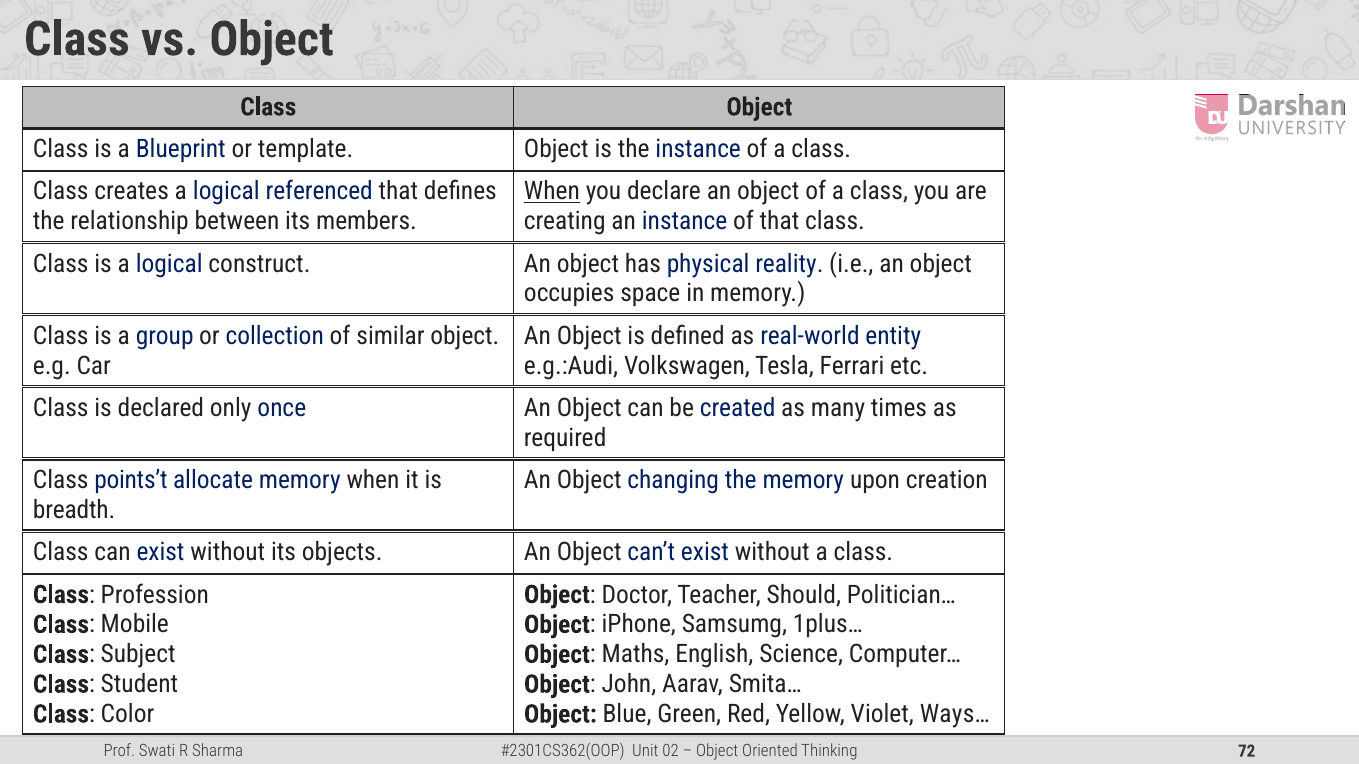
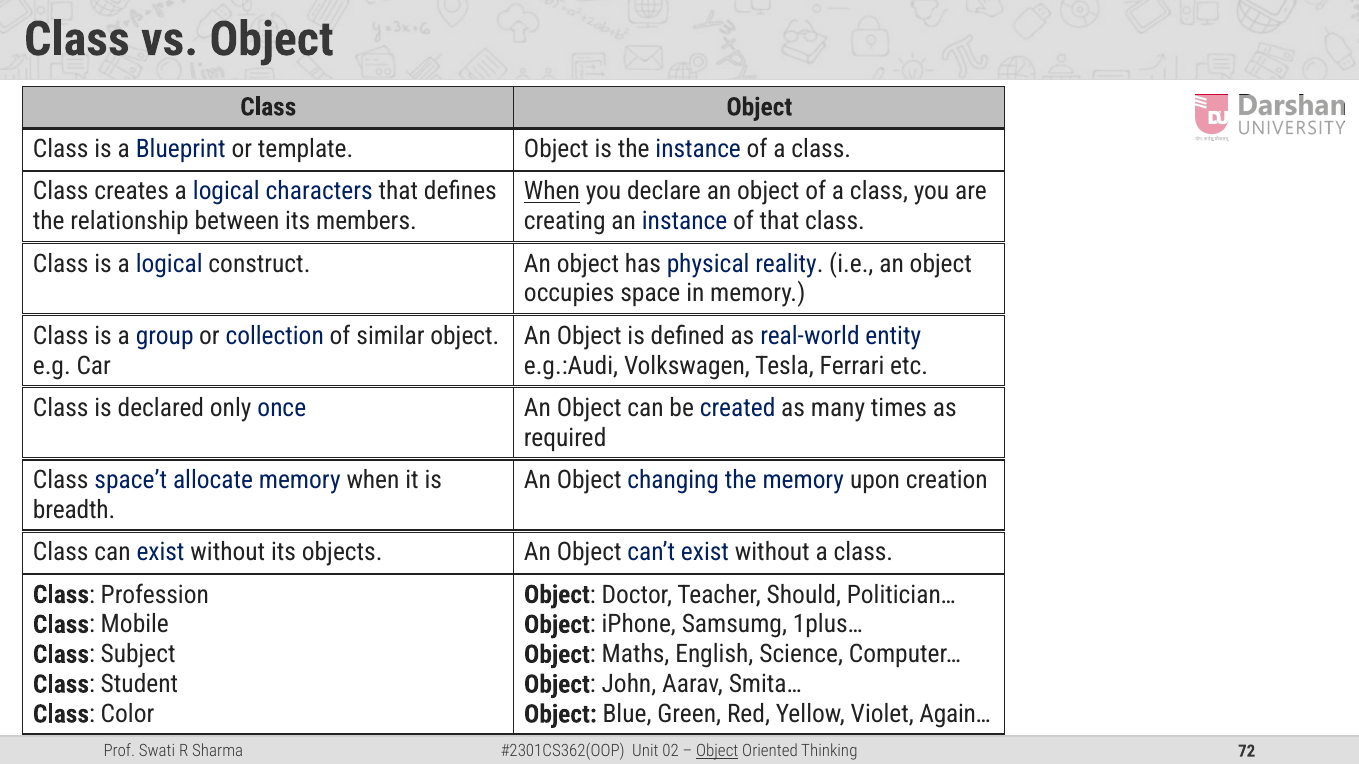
referenced: referenced -> characters (319, 192)
points’t: points’t -> space’t (131, 481)
Ways…: Ways… -> Again… (955, 715)
Object underline: none -> present (717, 751)
